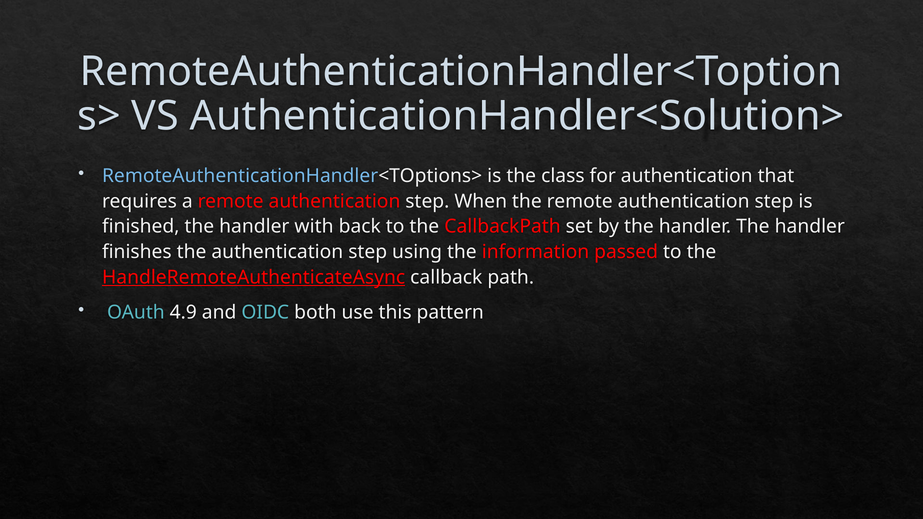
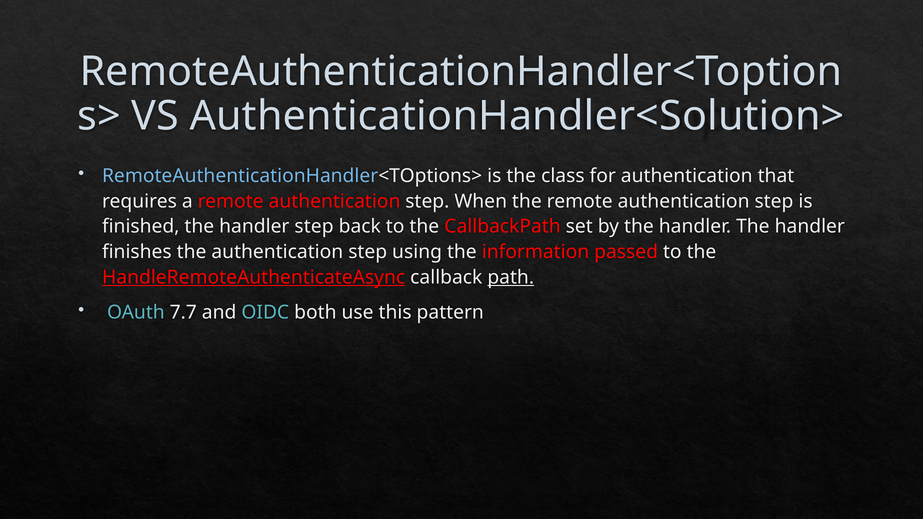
handler with: with -> step (314, 227)
path underline: none -> present (511, 277)
4.9: 4.9 -> 7.7 (183, 312)
